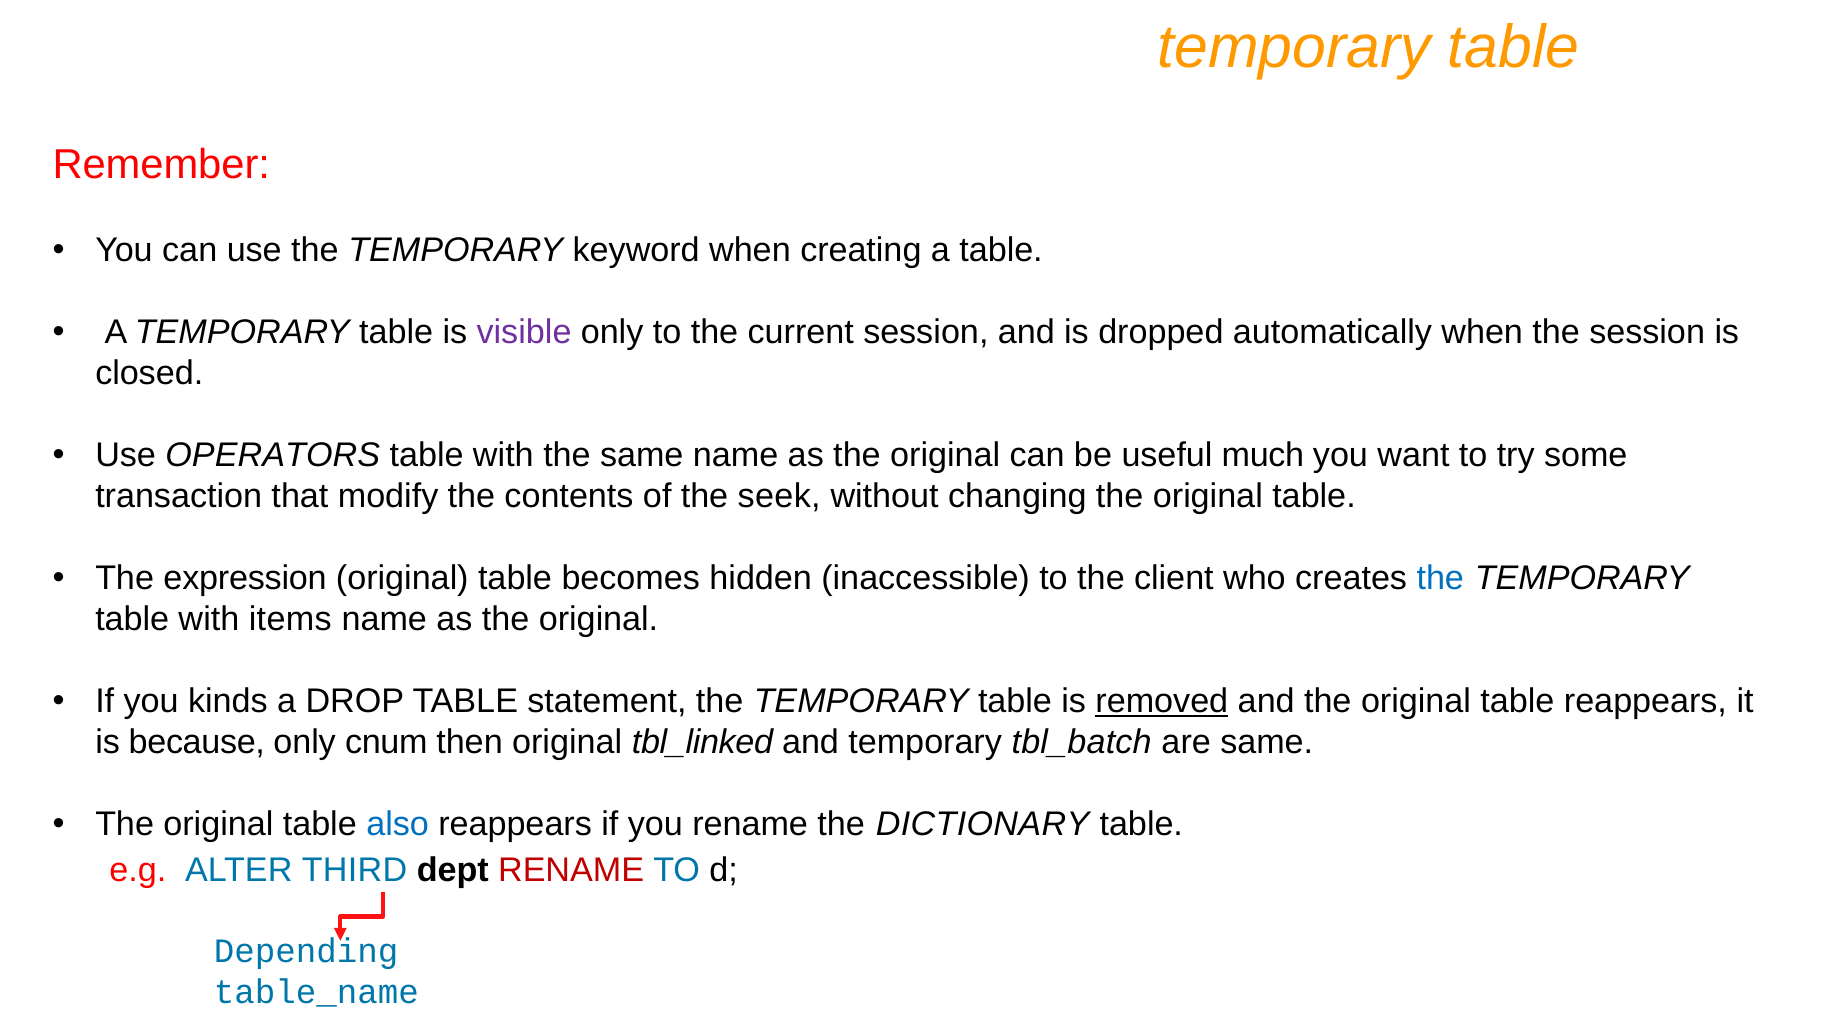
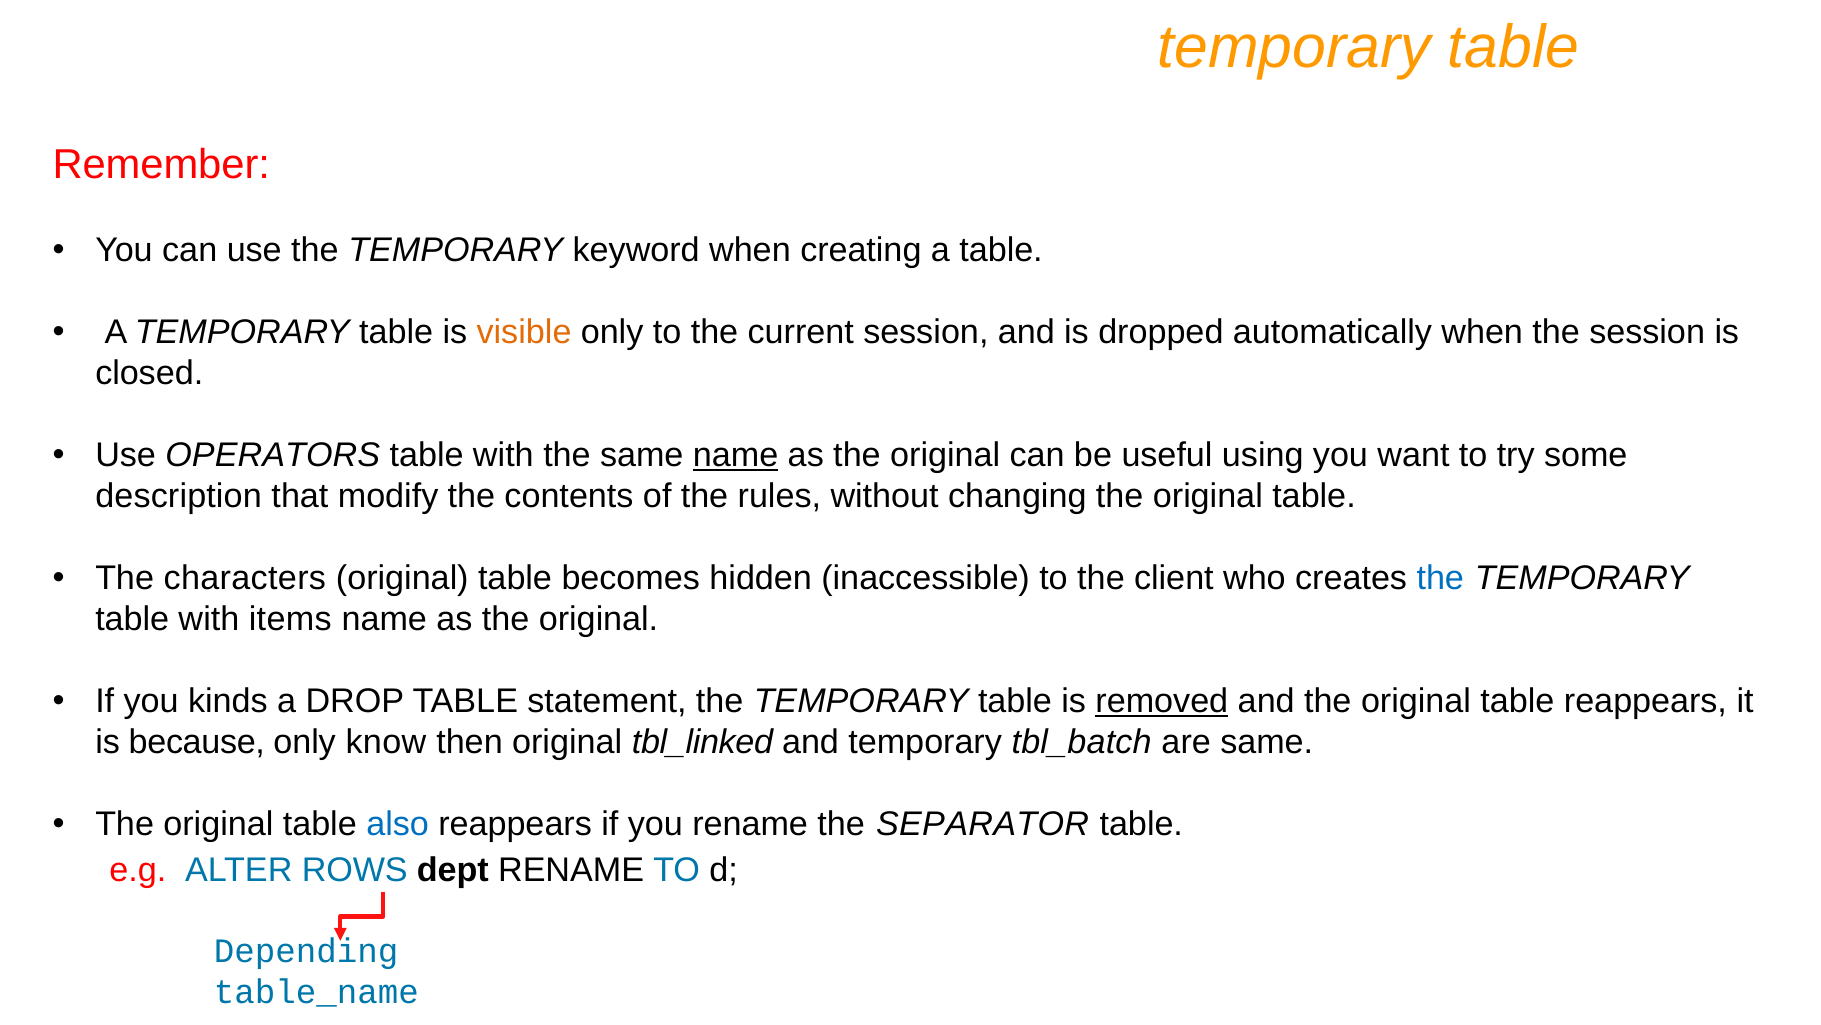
visible colour: purple -> orange (524, 332)
name underline: none -> present (736, 455)
much: much -> using (1263, 455)
transaction: transaction -> description (179, 496)
seek: seek -> rules (779, 496)
expression: expression -> characters (245, 578)
cnum: cnum -> know (386, 742)
DICTIONARY: DICTIONARY -> SEPARATOR (983, 824)
THIRD: THIRD -> ROWS (355, 870)
RENAME colour: red -> black (571, 870)
